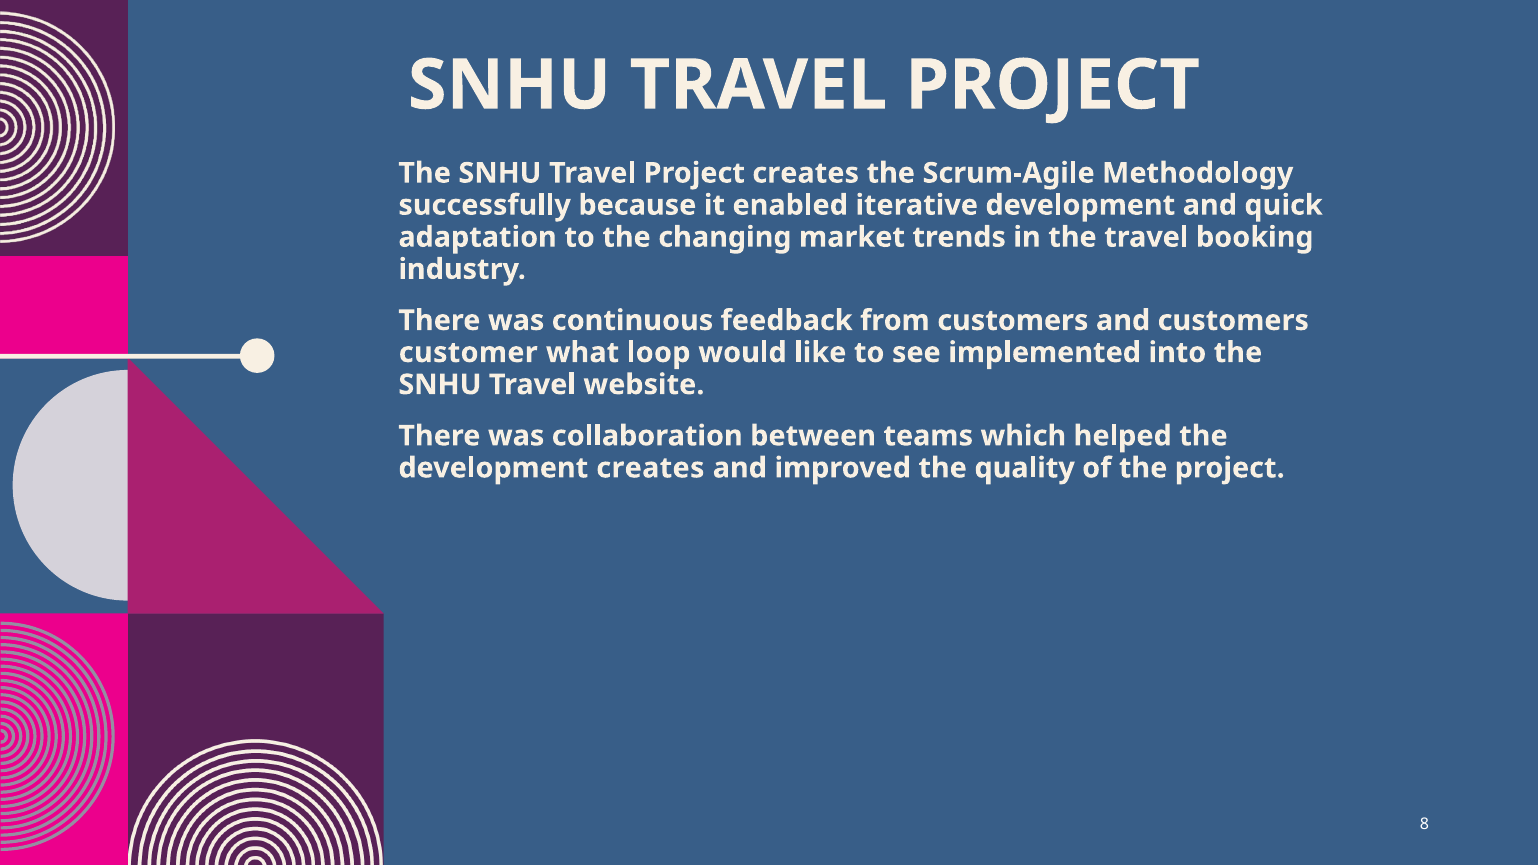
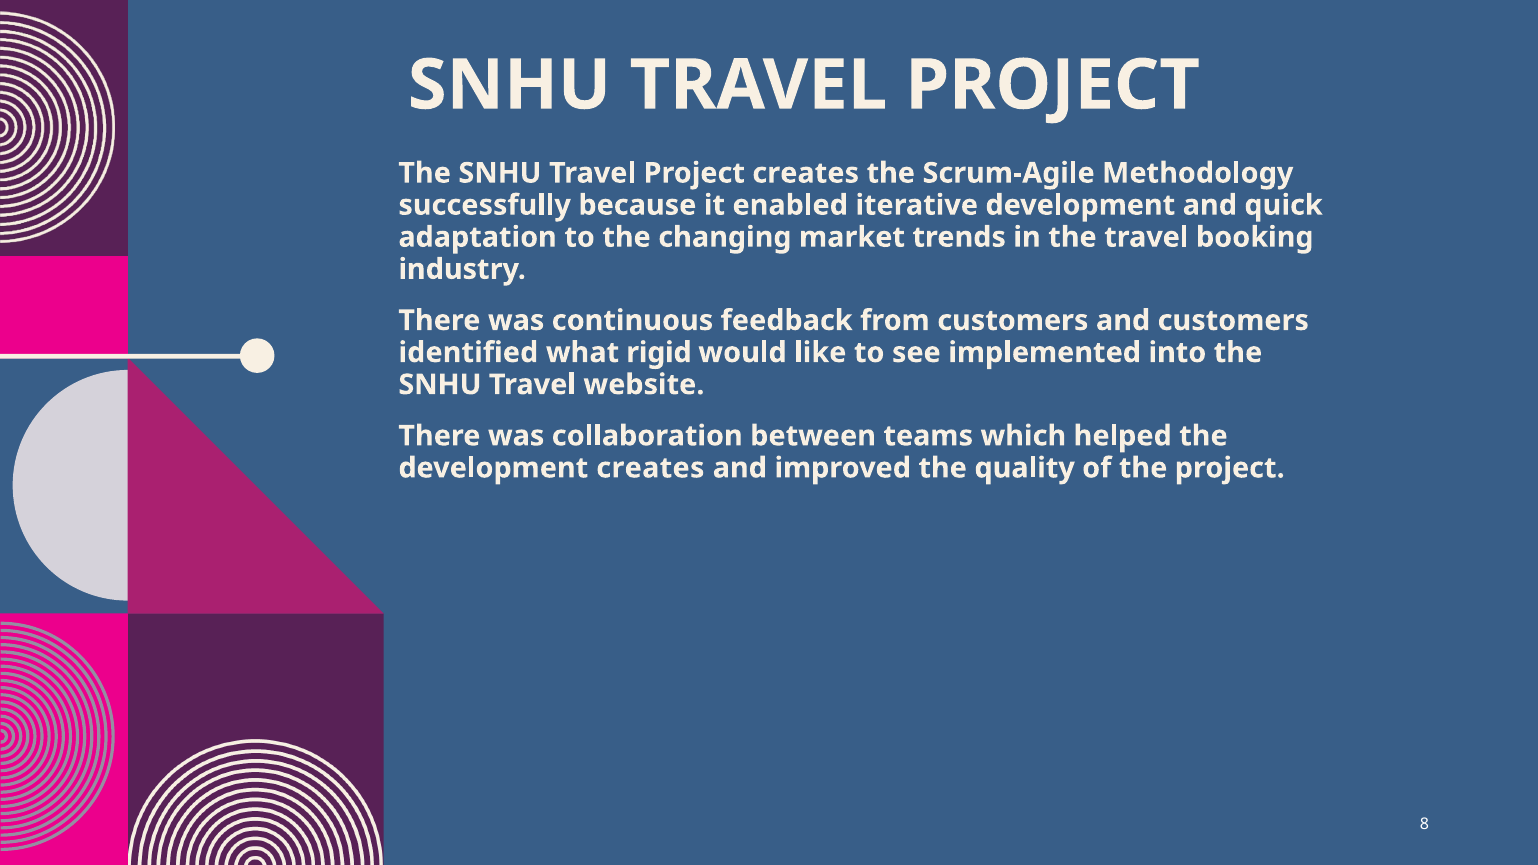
customer: customer -> identified (468, 353)
loop: loop -> rigid (659, 353)
